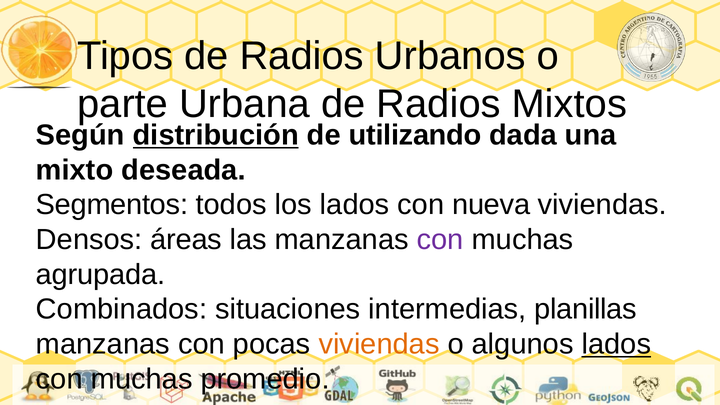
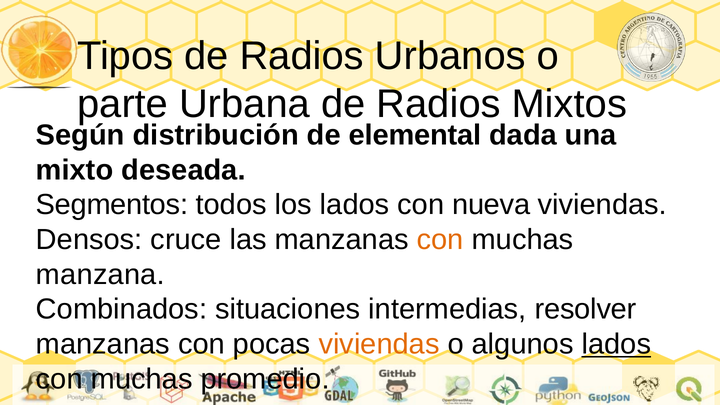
distribución underline: present -> none (216, 135)
utilizando: utilizando -> elemental (415, 135)
áreas: áreas -> cruce (186, 240)
con colour: purple -> orange (440, 240)
agrupada: agrupada -> manzana (100, 275)
planillas: planillas -> resolver (586, 309)
